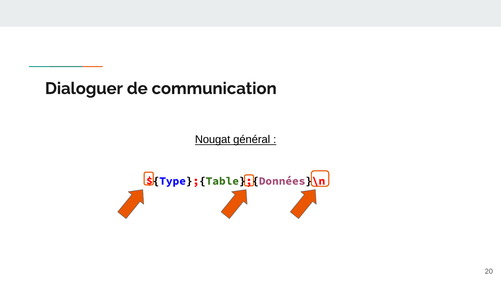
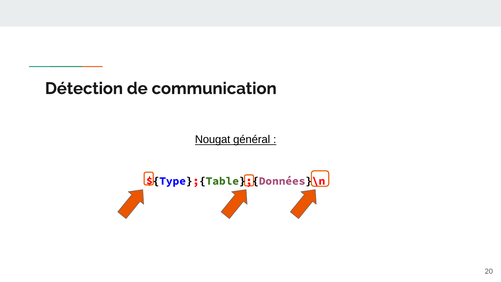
Dialoguer: Dialoguer -> Détection (84, 88)
